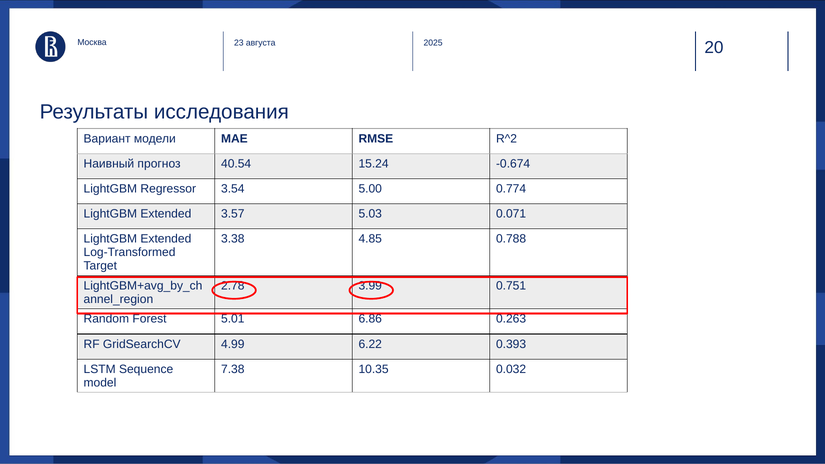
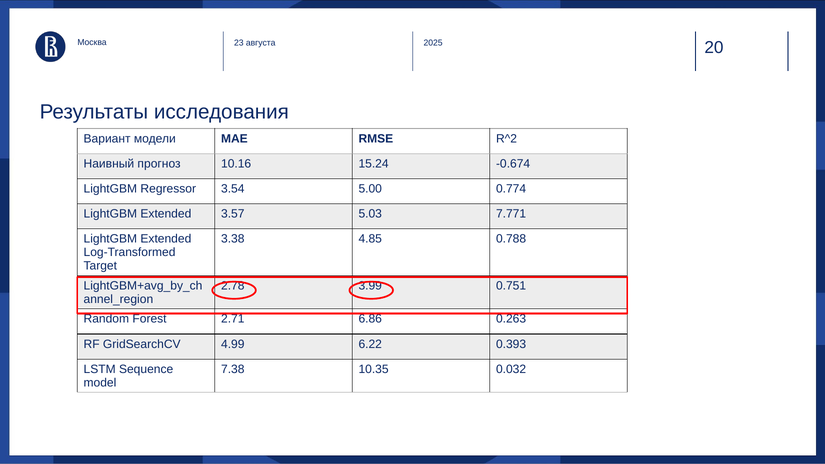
40.54: 40.54 -> 10.16 (236, 164)
0.071: 0.071 -> 7.771 (511, 214)
5.01: 5.01 -> 2.71 (233, 319)
